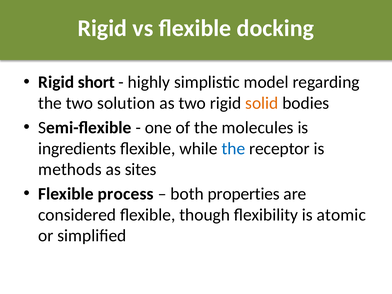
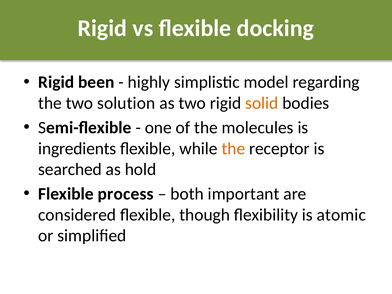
short: short -> been (96, 82)
the colour: blue -> orange (233, 149)
methods: methods -> searched (70, 169)
sites: sites -> hold (141, 169)
properties: properties -> important (244, 194)
